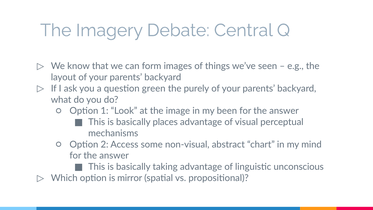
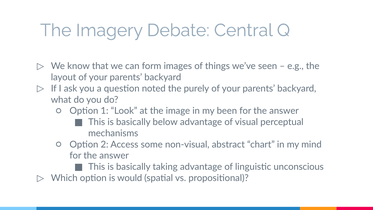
green: green -> noted (154, 88)
places: places -> below (165, 122)
mirror: mirror -> would (130, 178)
